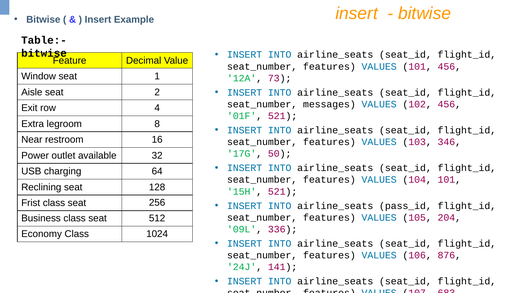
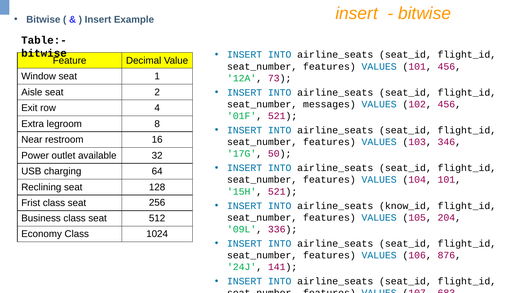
pass_id: pass_id -> know_id (405, 205)
